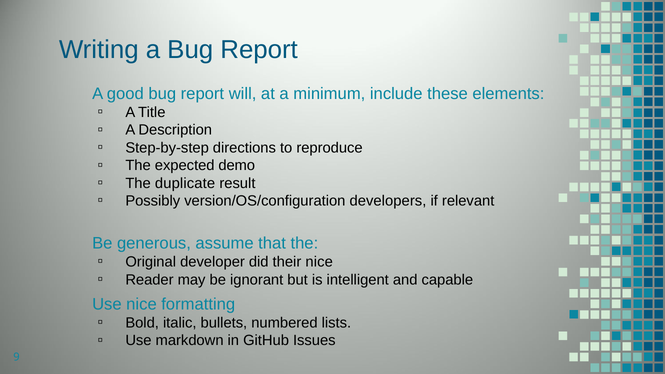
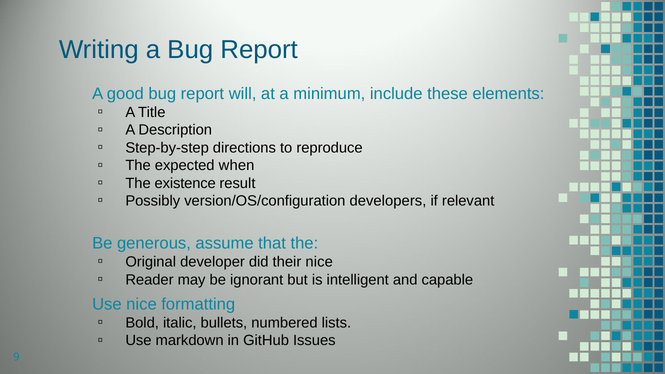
demo: demo -> when (237, 166)
duplicate: duplicate -> existence (185, 183)
